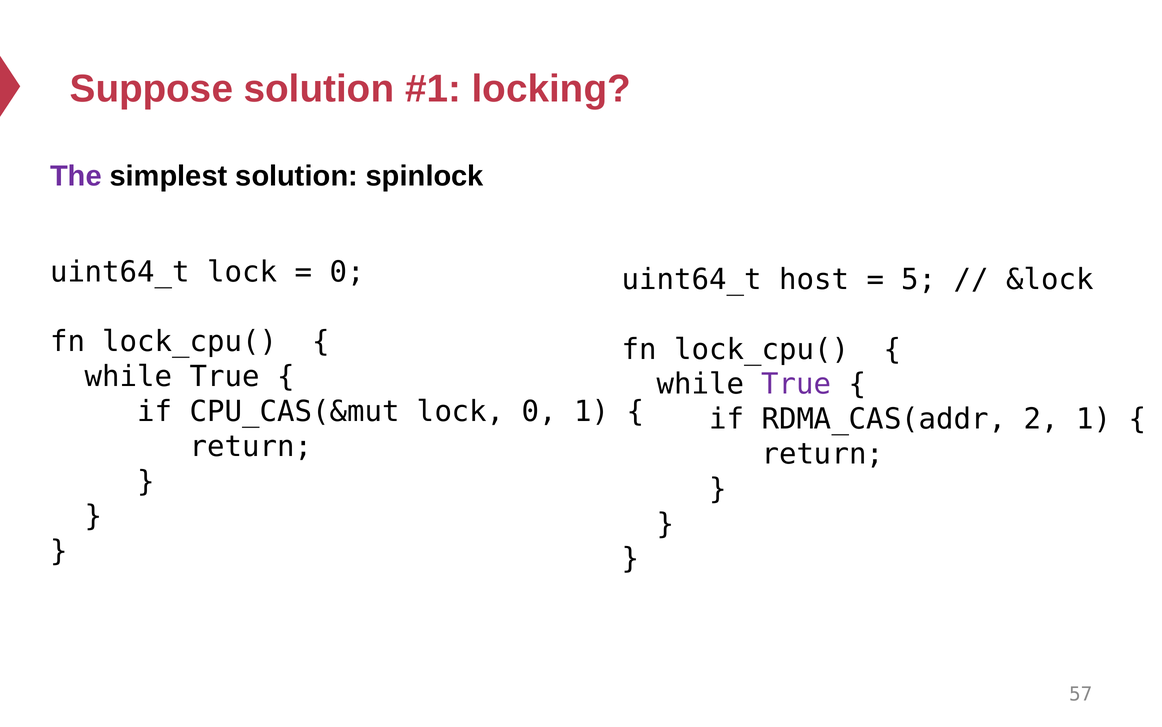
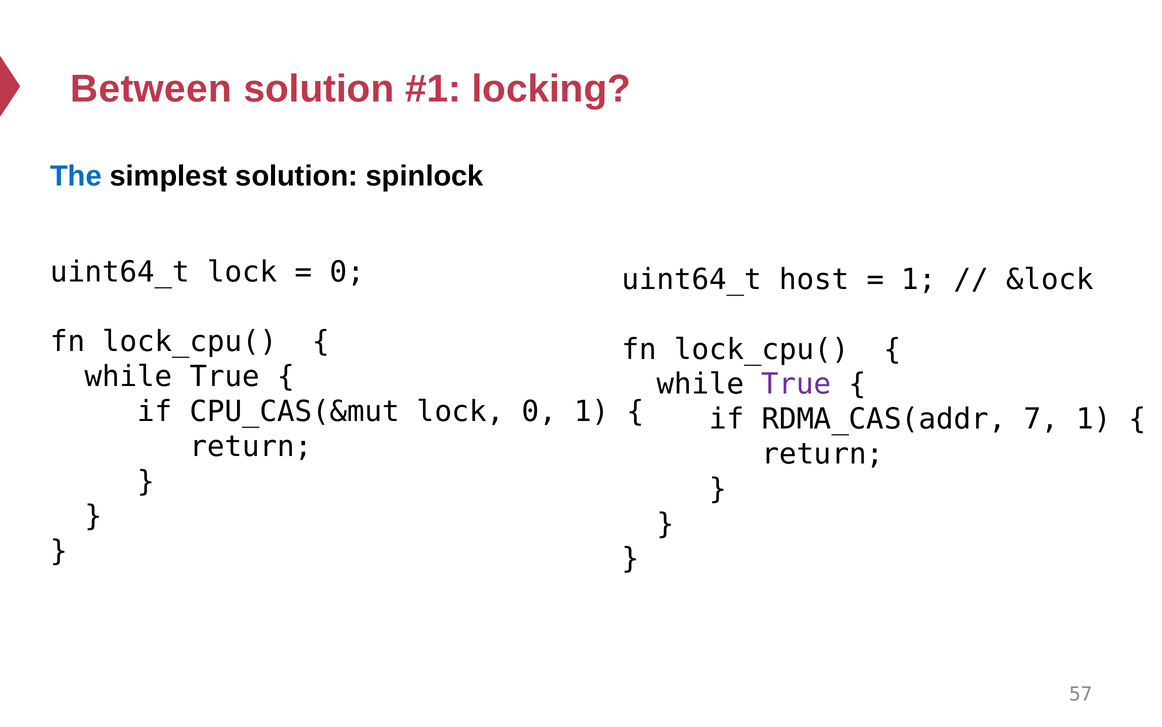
Suppose: Suppose -> Between (151, 89)
The colour: purple -> blue (76, 176)
5: 5 -> 1 (919, 279)
2: 2 -> 7 (1041, 419)
